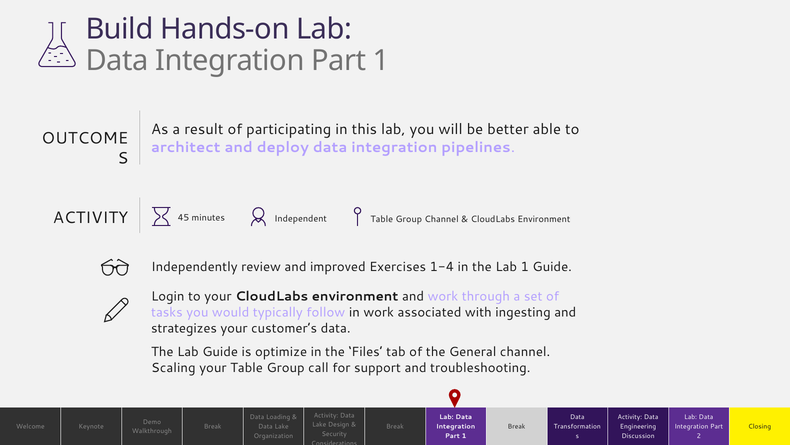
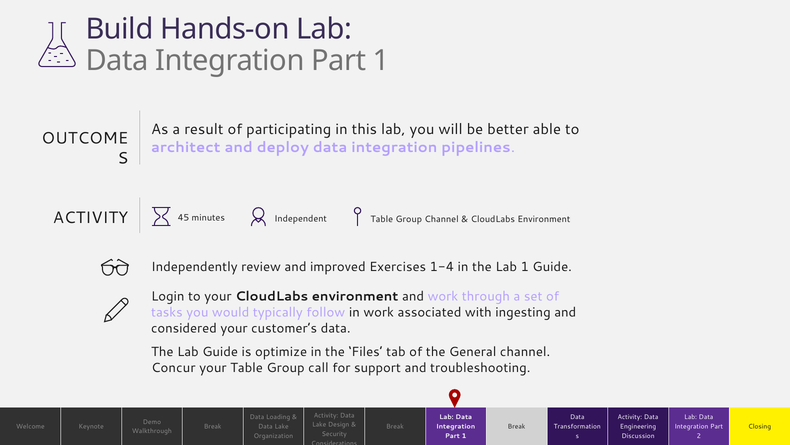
strategizes: strategizes -> considered (184, 328)
Scaling: Scaling -> Concur (173, 367)
